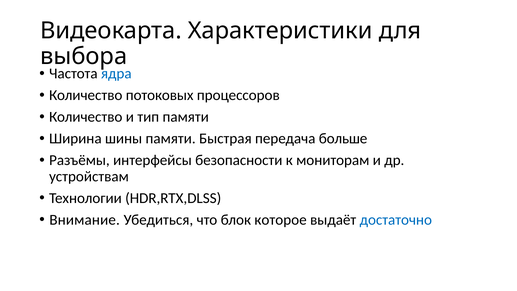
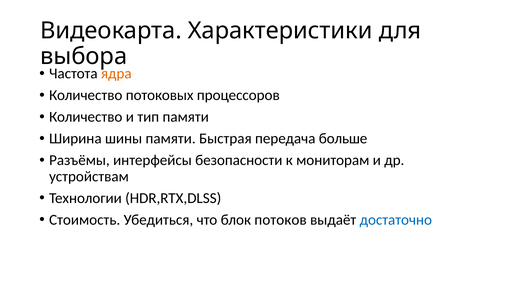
ядра colour: blue -> orange (116, 74)
Внимание: Внимание -> Стоимость (85, 220)
которое: которое -> потоков (281, 220)
